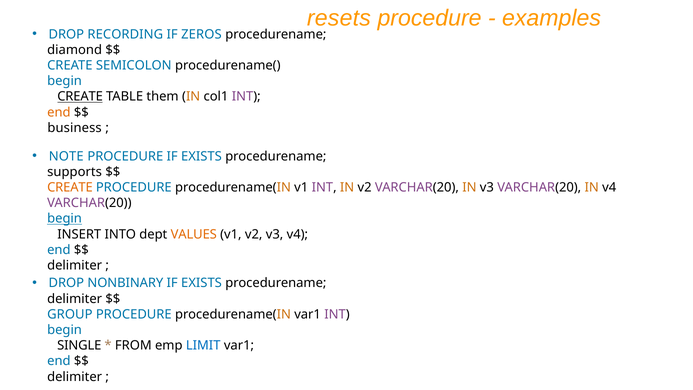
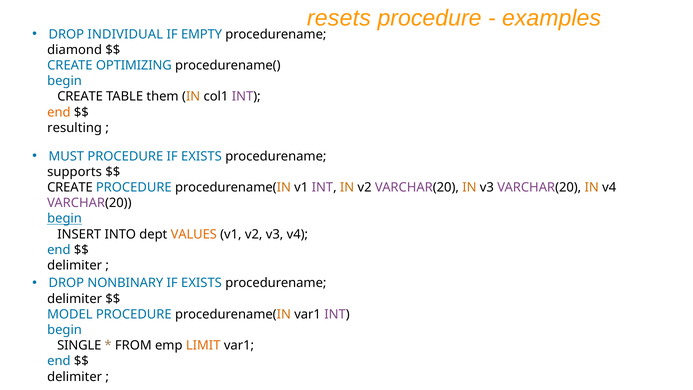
RECORDING: RECORDING -> INDIVIDUAL (125, 34)
ZEROS: ZEROS -> EMPTY (202, 34)
SEMICOLON: SEMICOLON -> OPTIMIZING (134, 65)
CREATE underline: present -> none (80, 97)
business: business -> resulting (75, 128)
NOTE: NOTE -> MUST (66, 156)
CREATE colour: orange -> black (70, 187)
GROUP: GROUP -> MODEL (70, 314)
LIMIT colour: blue -> orange (203, 345)
